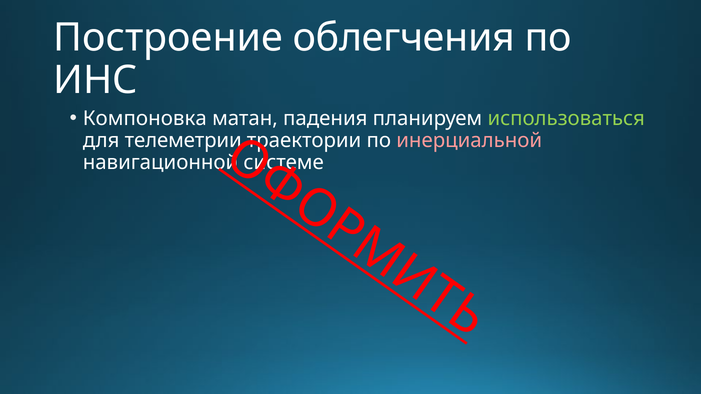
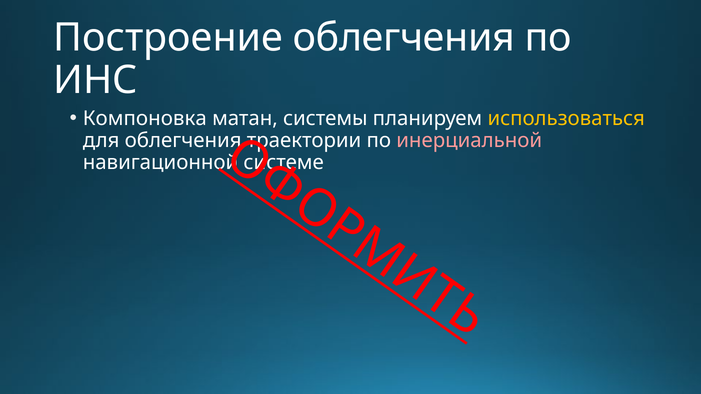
падения: падения -> системы (325, 119)
использоваться colour: light green -> yellow (566, 119)
для телеметрии: телеметрии -> облегчения (183, 141)
